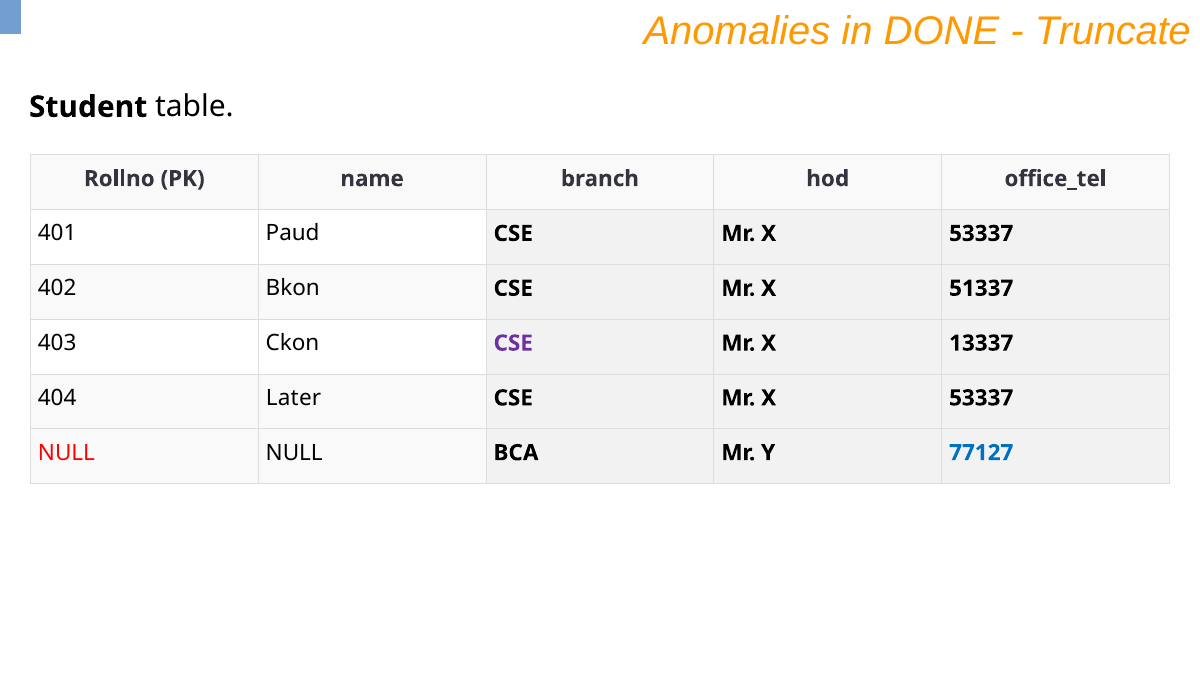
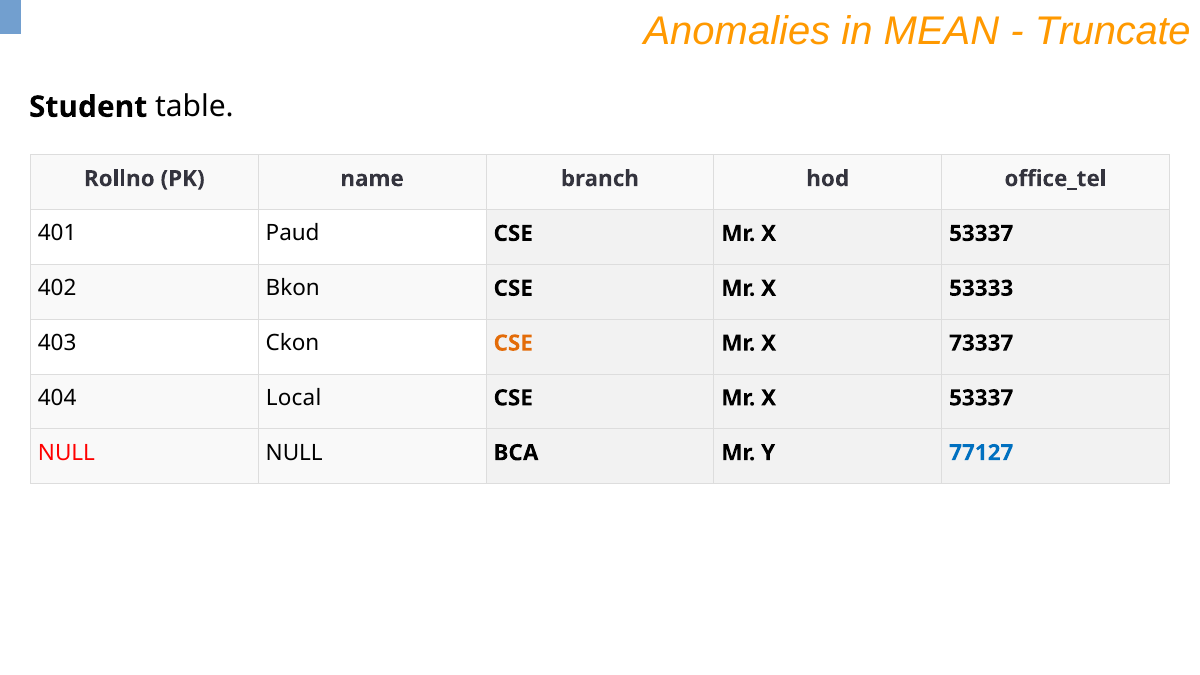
DONE: DONE -> MEAN (941, 31)
51337: 51337 -> 53333 (981, 288)
CSE colour: purple -> orange (513, 343)
13337: 13337 -> 73337 (981, 343)
Later: Later -> Local (294, 398)
